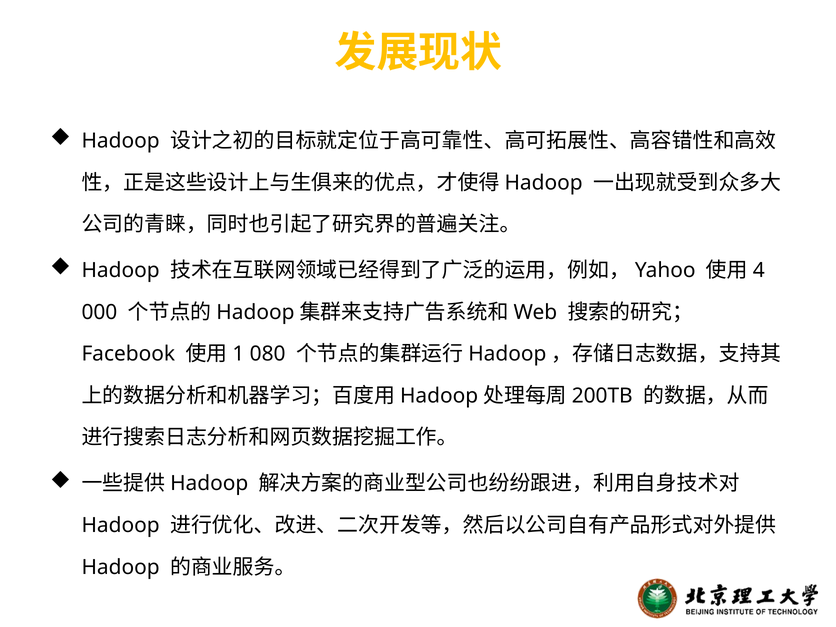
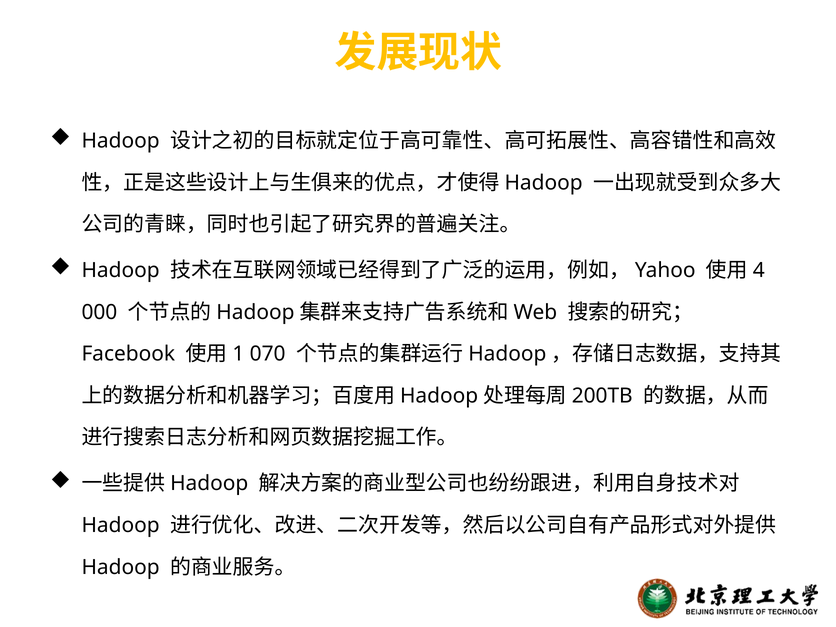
080: 080 -> 070 (268, 354)
